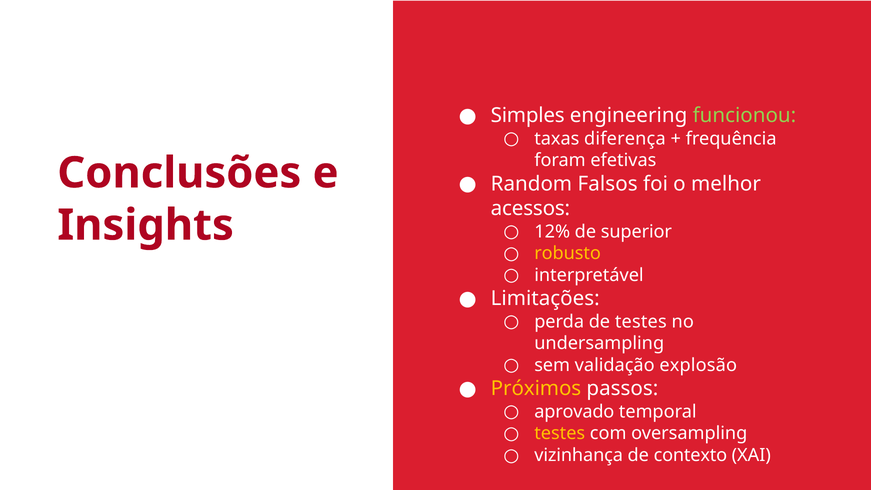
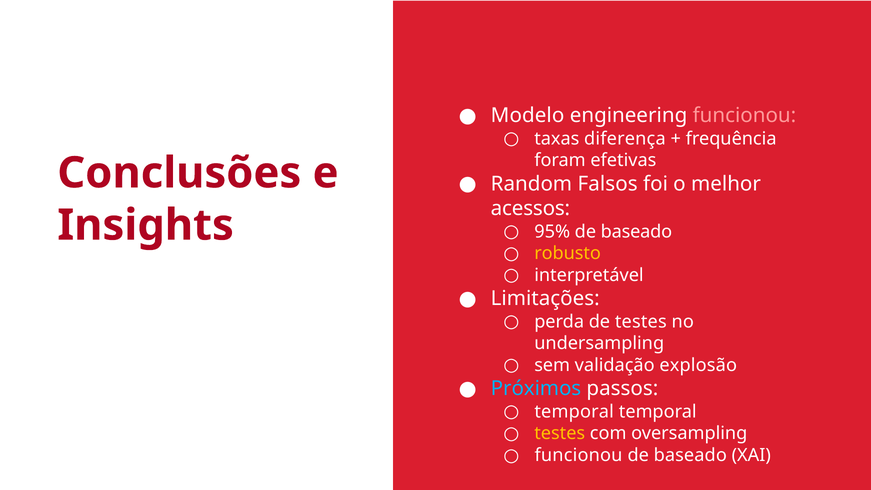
Simples: Simples -> Modelo (528, 116)
funcionou colour: light green -> pink (744, 116)
12%: 12% -> 95% (552, 232)
superior: superior -> baseado (636, 232)
Próximos colour: yellow -> light blue (536, 389)
aprovado: aprovado -> temporal (574, 412)
vizinhança: vizinhança -> funcionou (578, 455)
contexto: contexto -> baseado (690, 455)
